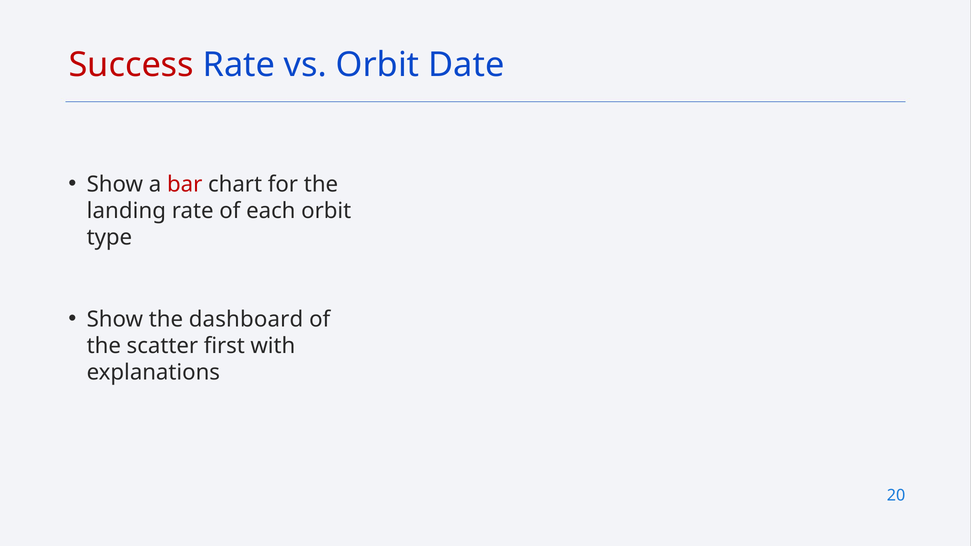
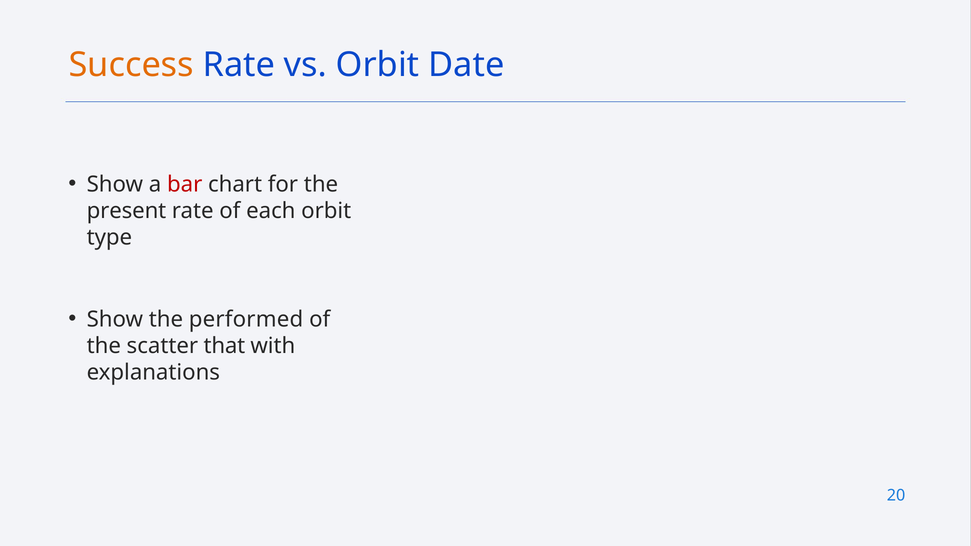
Success colour: red -> orange (131, 65)
landing: landing -> present (126, 211)
dashboard: dashboard -> performed (246, 319)
first: first -> that (224, 346)
